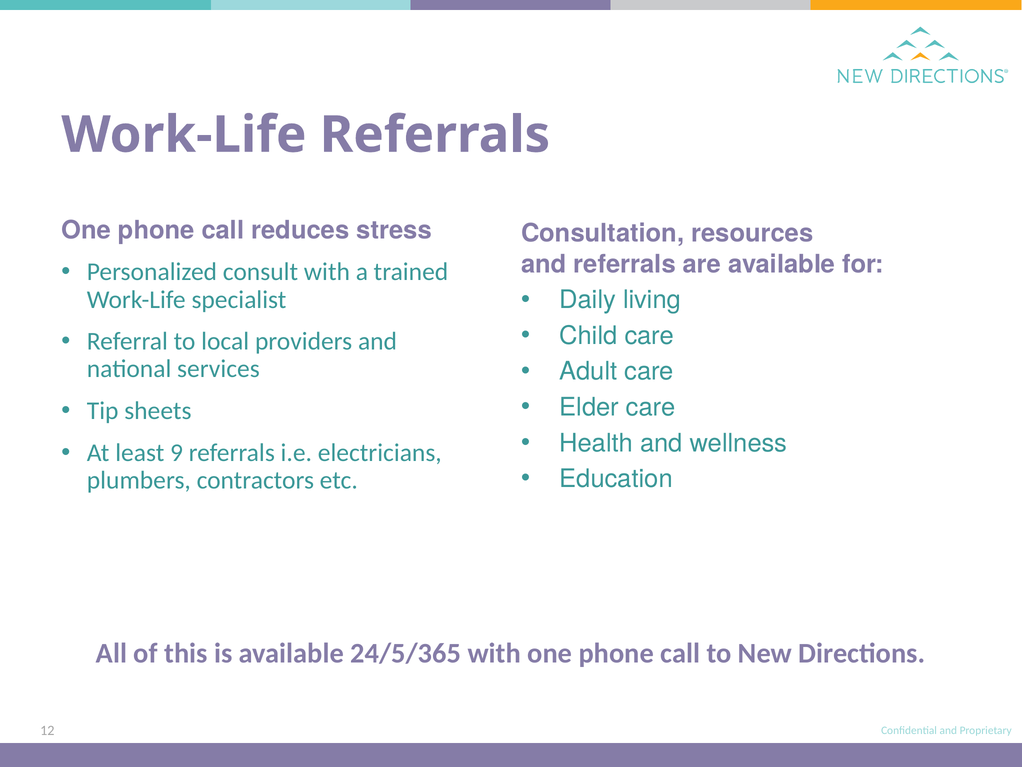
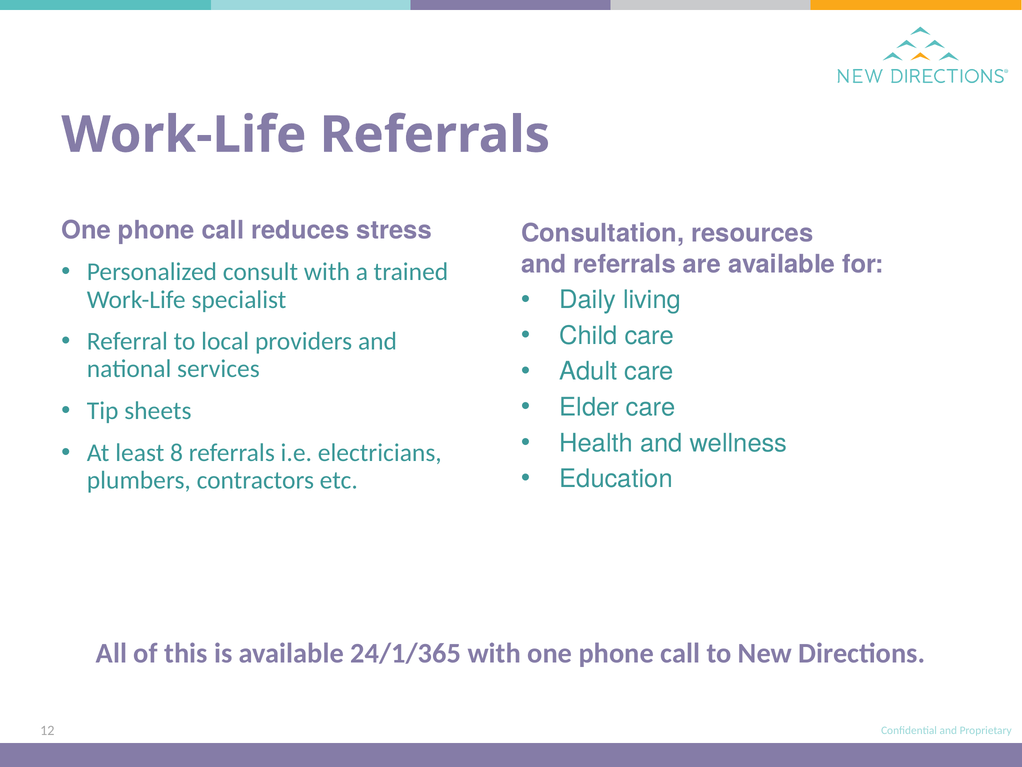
9: 9 -> 8 (176, 452)
24/5/365: 24/5/365 -> 24/1/365 (406, 653)
